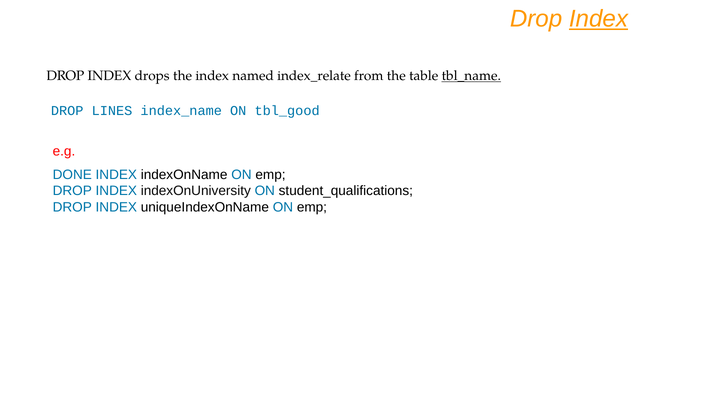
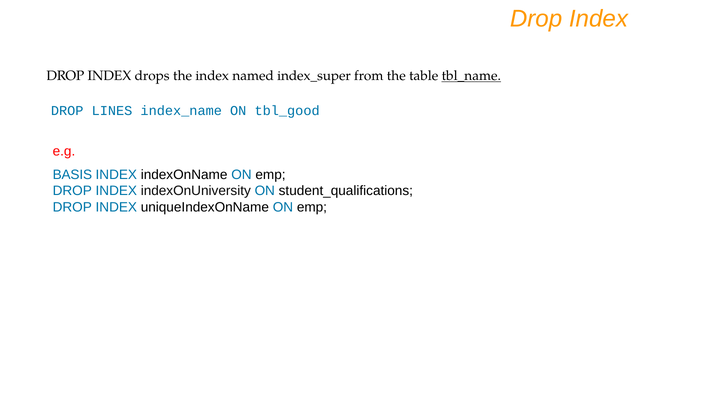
Index underline: present -> none (598, 19)
index_relate: index_relate -> index_super (314, 76)
DONE: DONE -> BASIS (72, 175)
